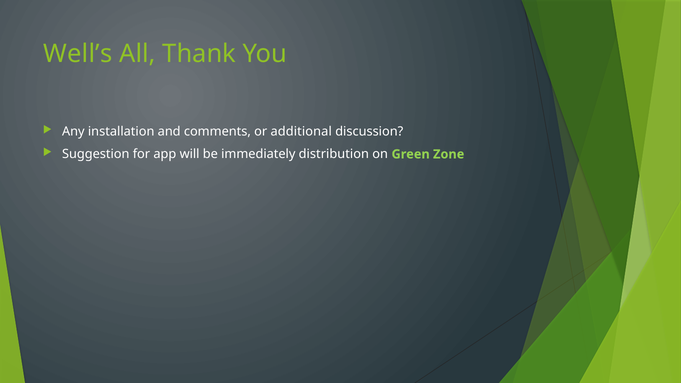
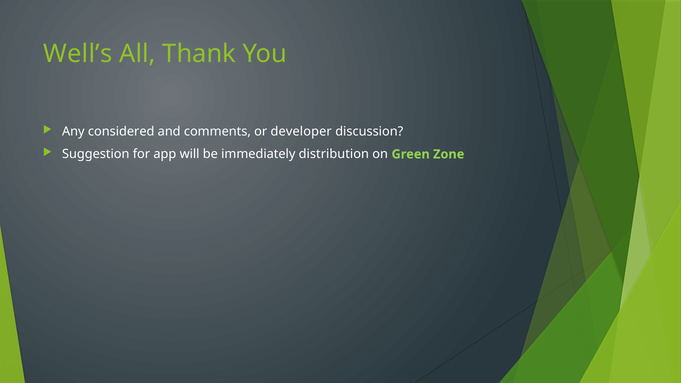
installation: installation -> considered (121, 132)
additional: additional -> developer (301, 132)
